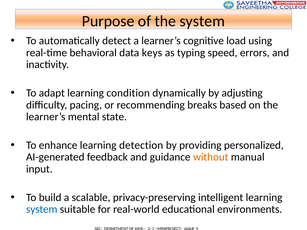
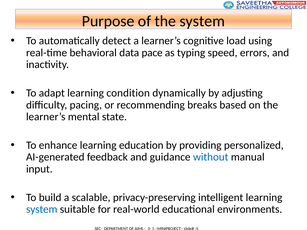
keys: keys -> pace (152, 53)
detection: detection -> education (141, 145)
without colour: orange -> blue (211, 157)
